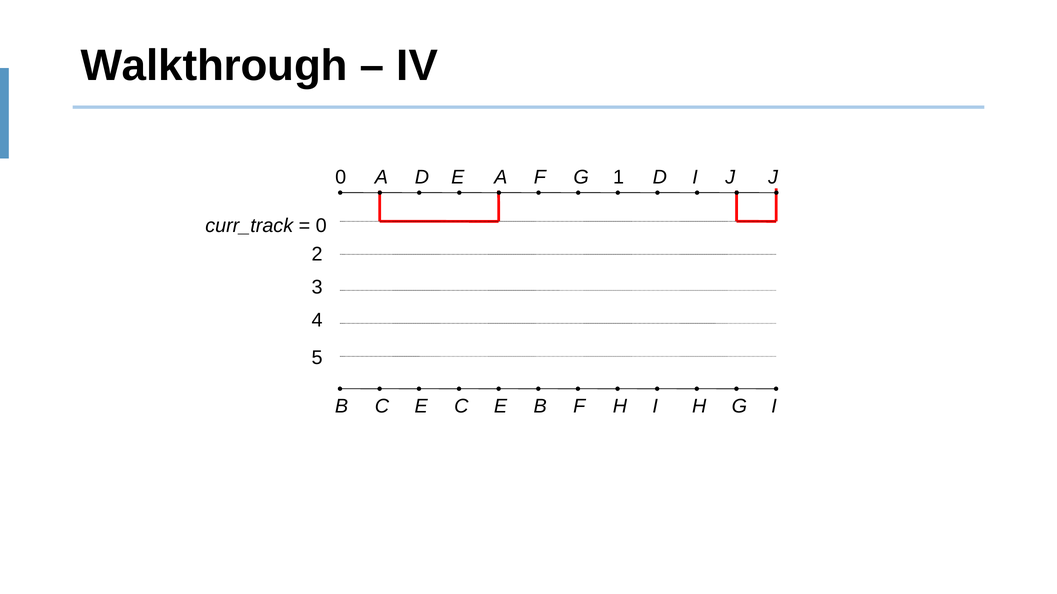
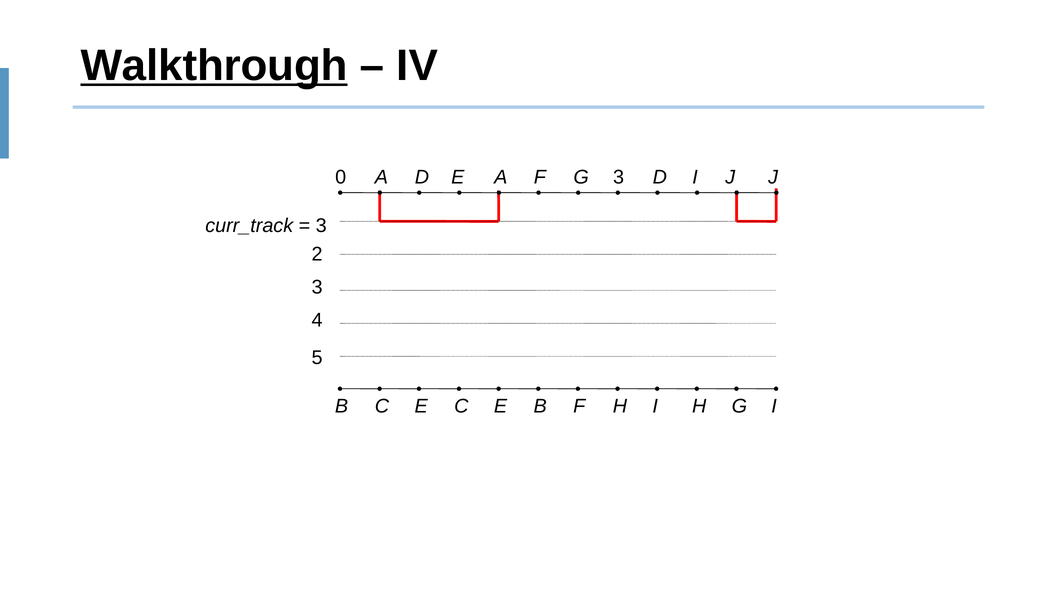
Walkthrough underline: none -> present (214, 66)
F 1: 1 -> 3 (619, 177)
0: 0 -> 3 (321, 226)
